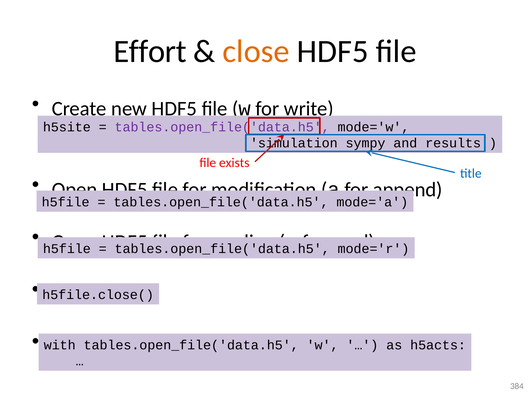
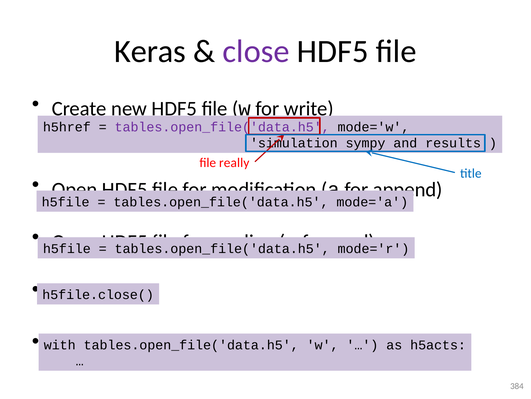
Effort: Effort -> Keras (150, 51)
close colour: orange -> purple (256, 51)
h5site: h5site -> h5href (67, 127)
exists: exists -> really (234, 162)
